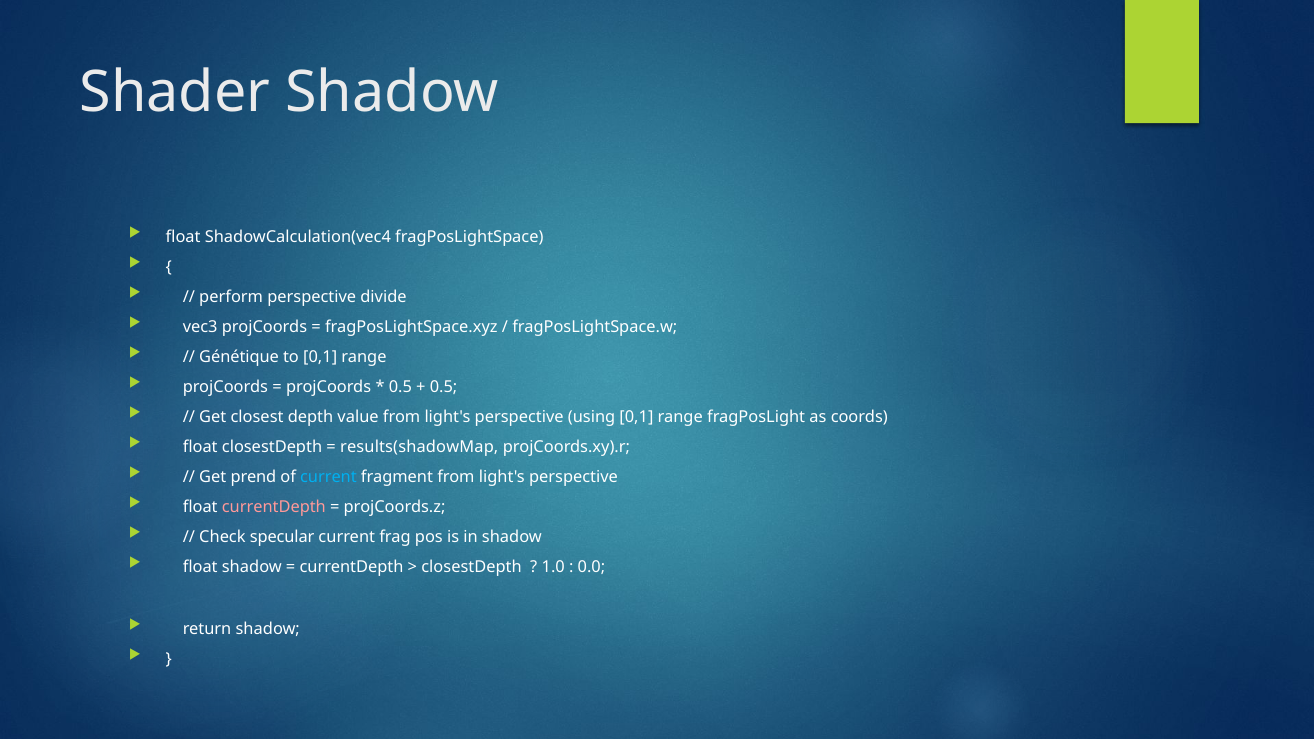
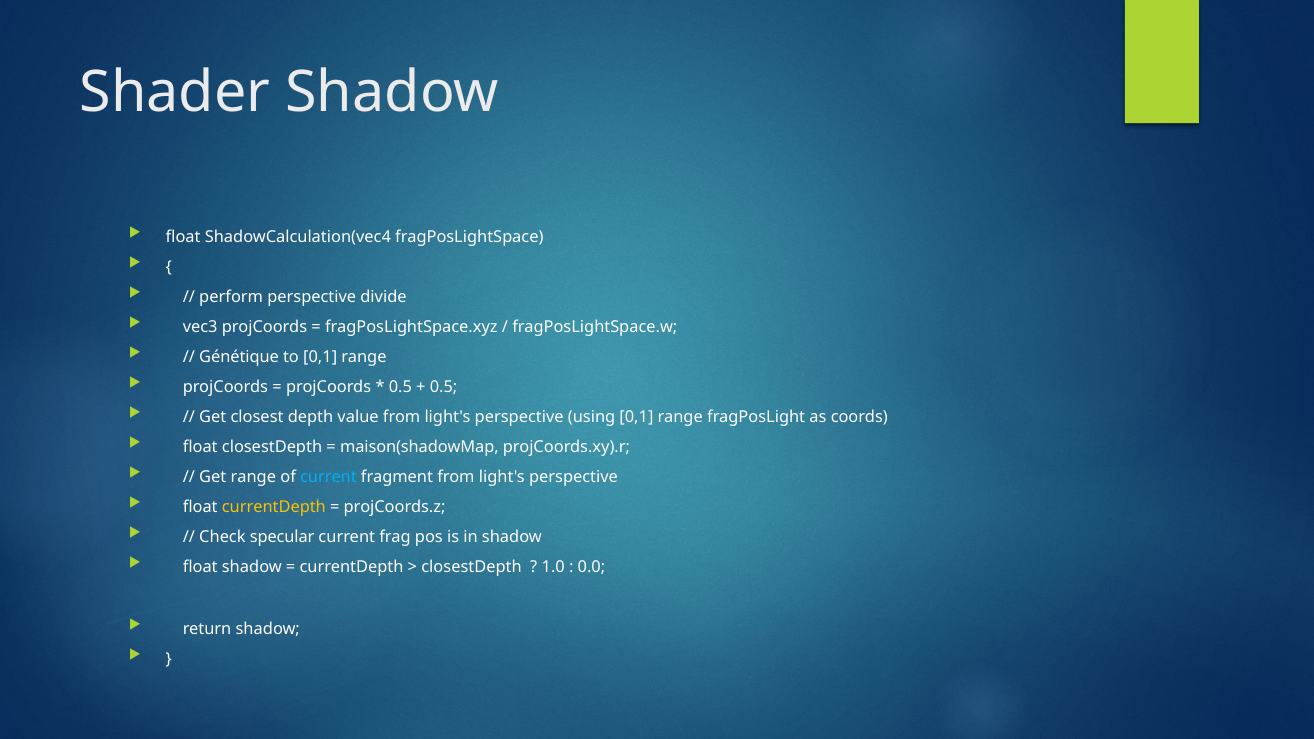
results(shadowMap: results(shadowMap -> maison(shadowMap (419, 447)
Get prend: prend -> range (253, 477)
currentDepth colour: pink -> yellow (274, 507)
